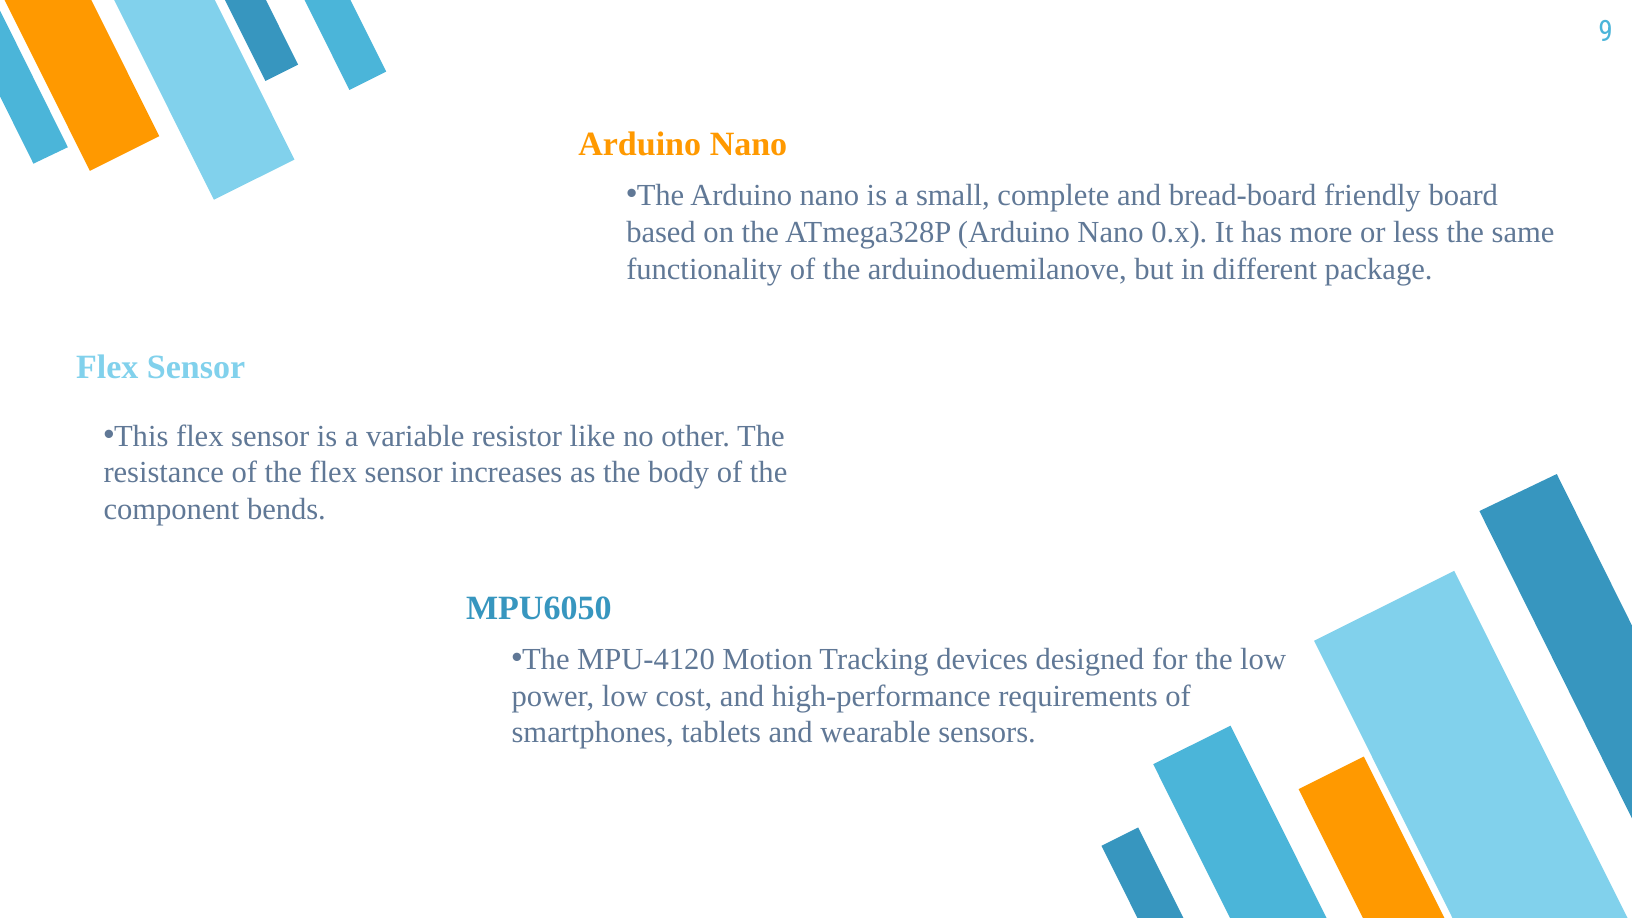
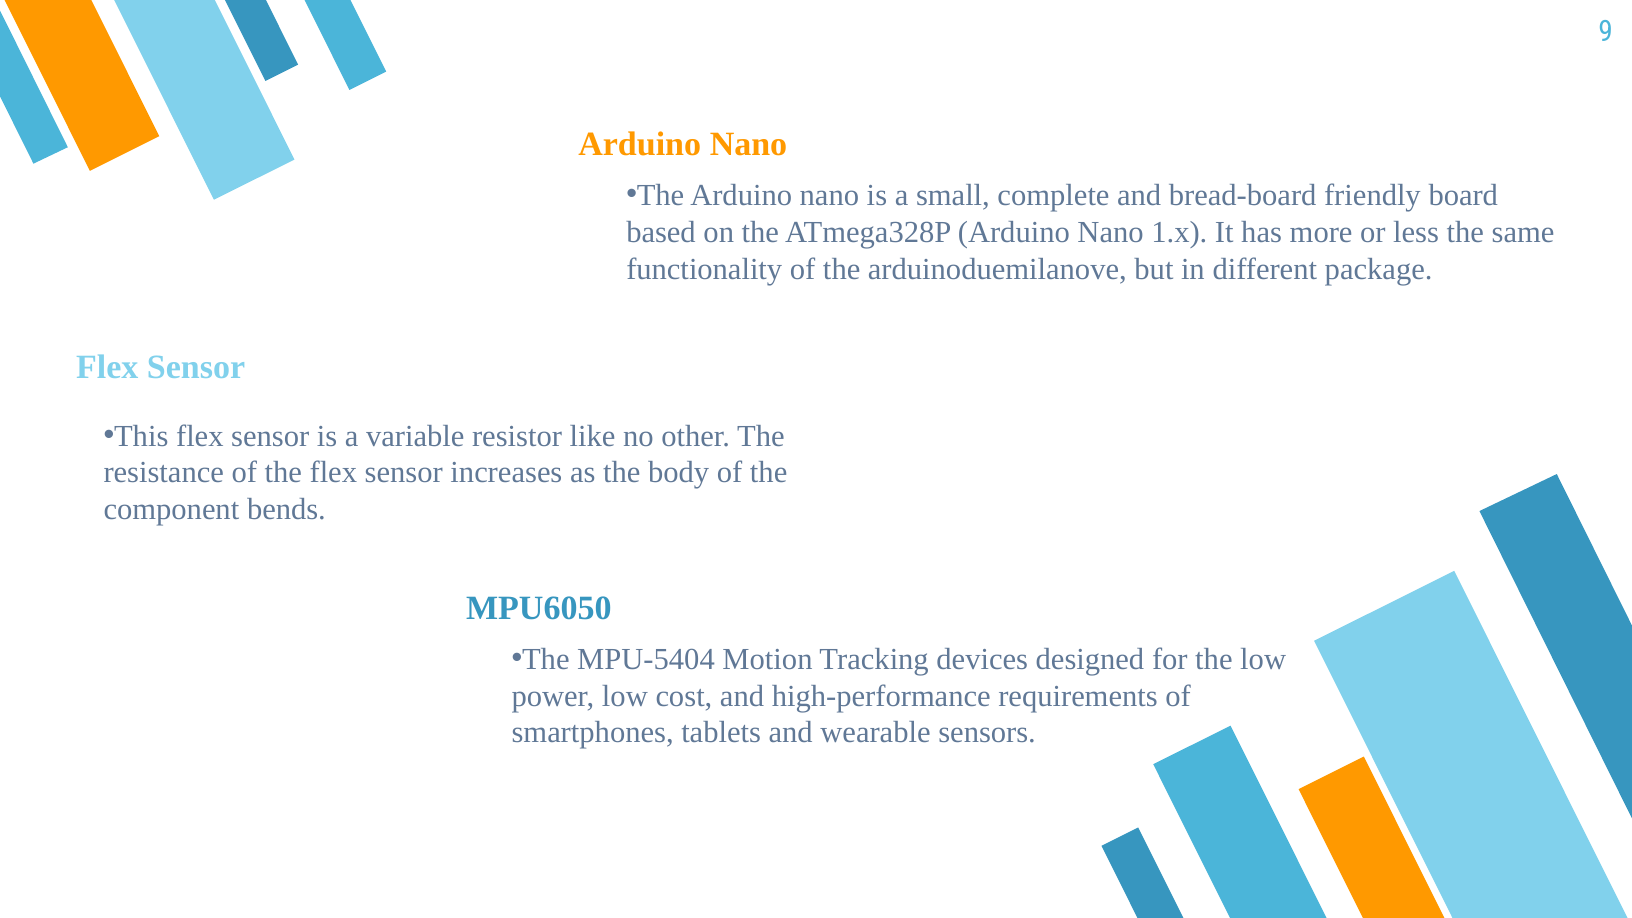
0.x: 0.x -> 1.x (1179, 232)
MPU-4120: MPU-4120 -> MPU-5404 (646, 659)
